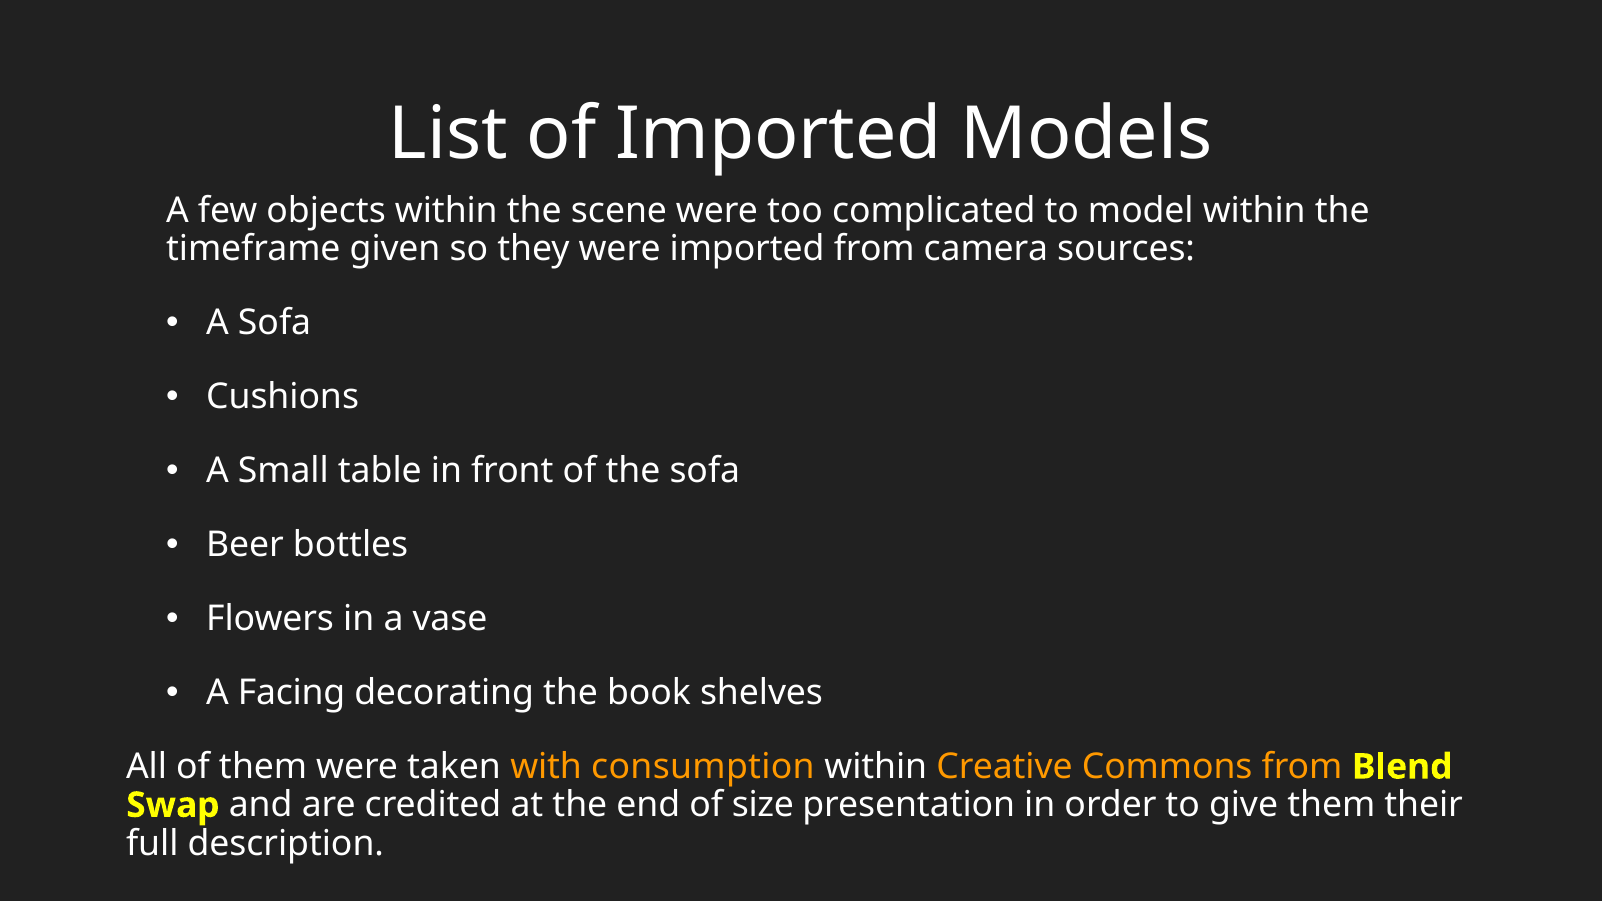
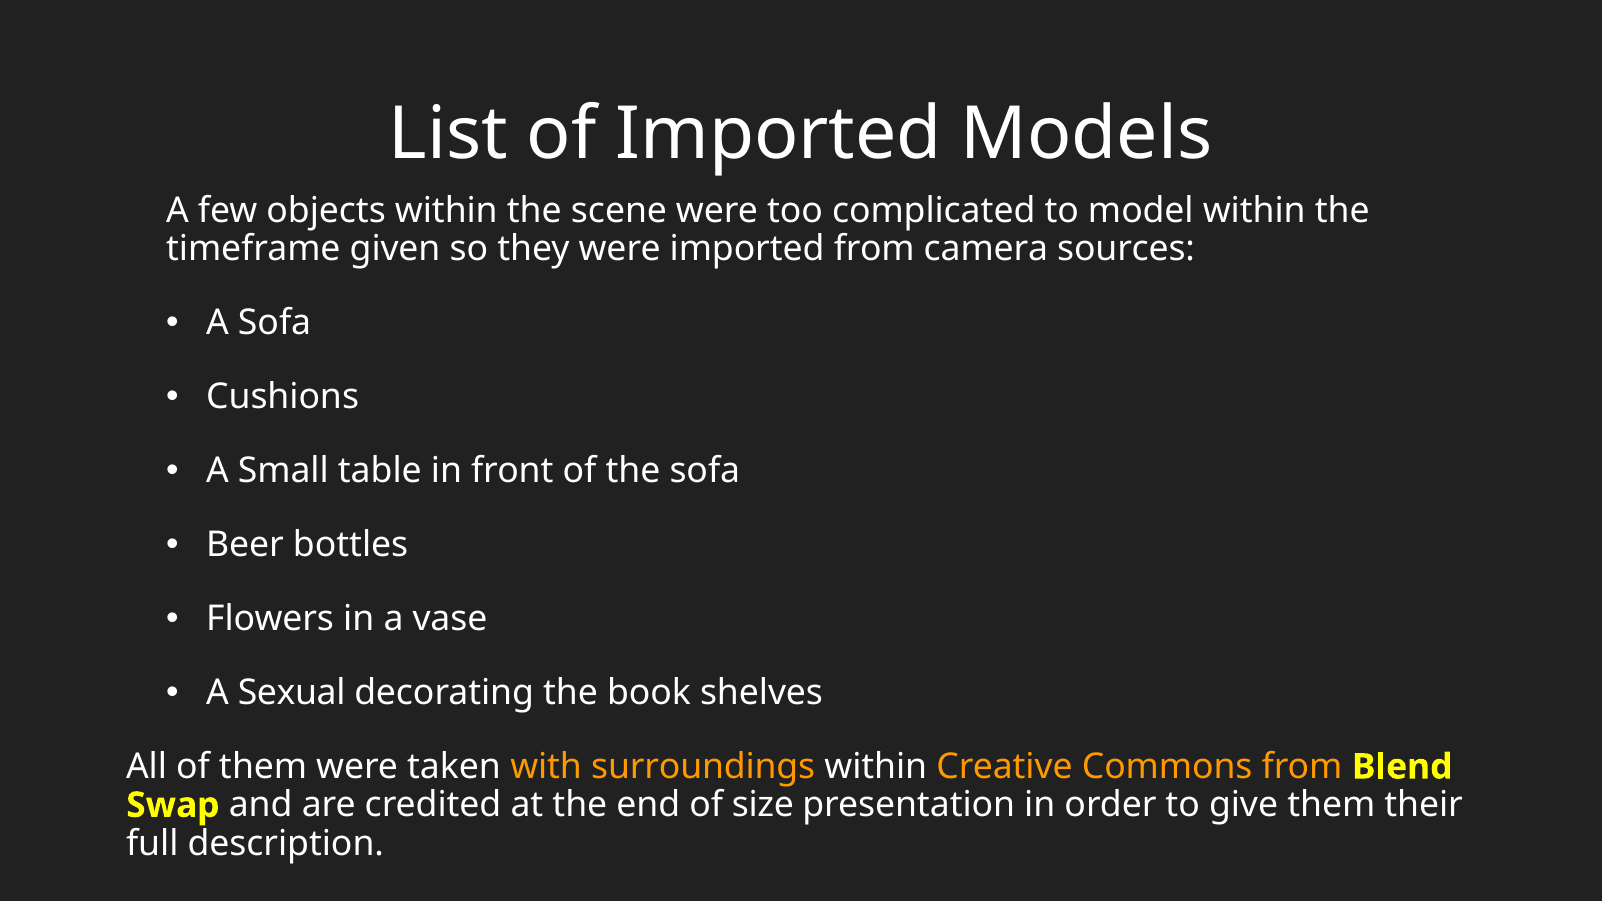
Facing: Facing -> Sexual (292, 693)
consumption: consumption -> surroundings (703, 767)
